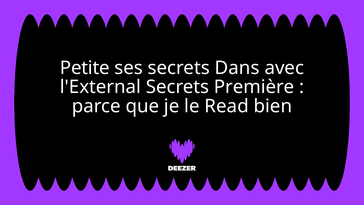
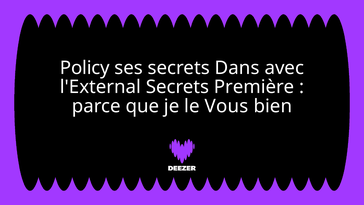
Petite: Petite -> Policy (85, 68)
Read: Read -> Vous (227, 106)
